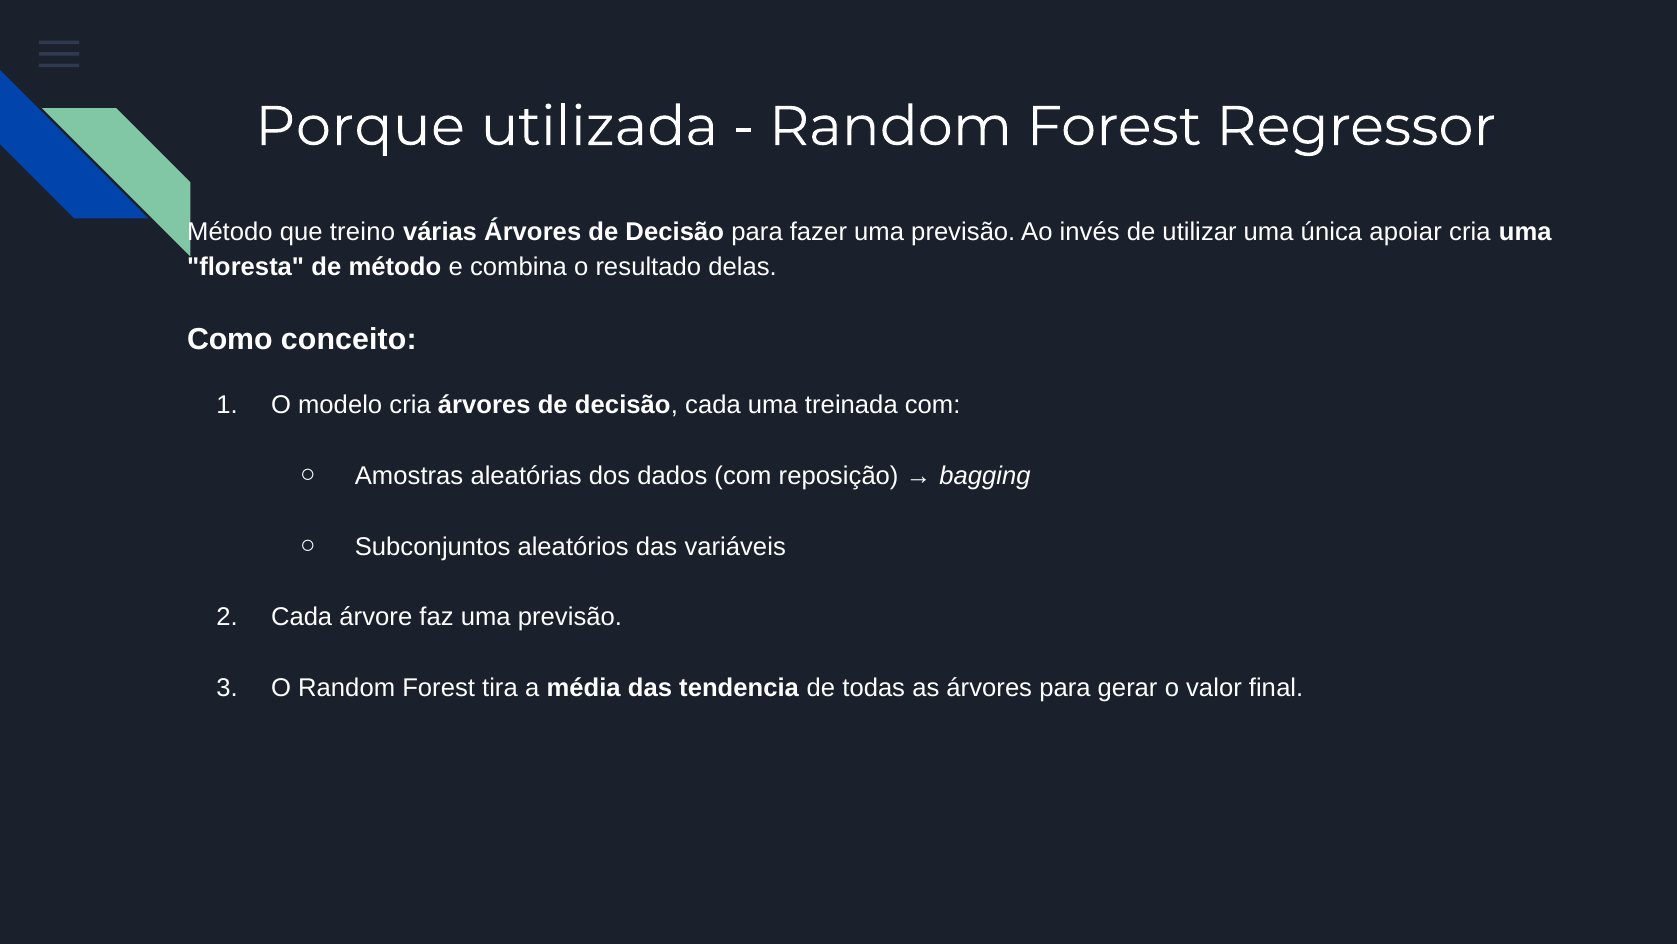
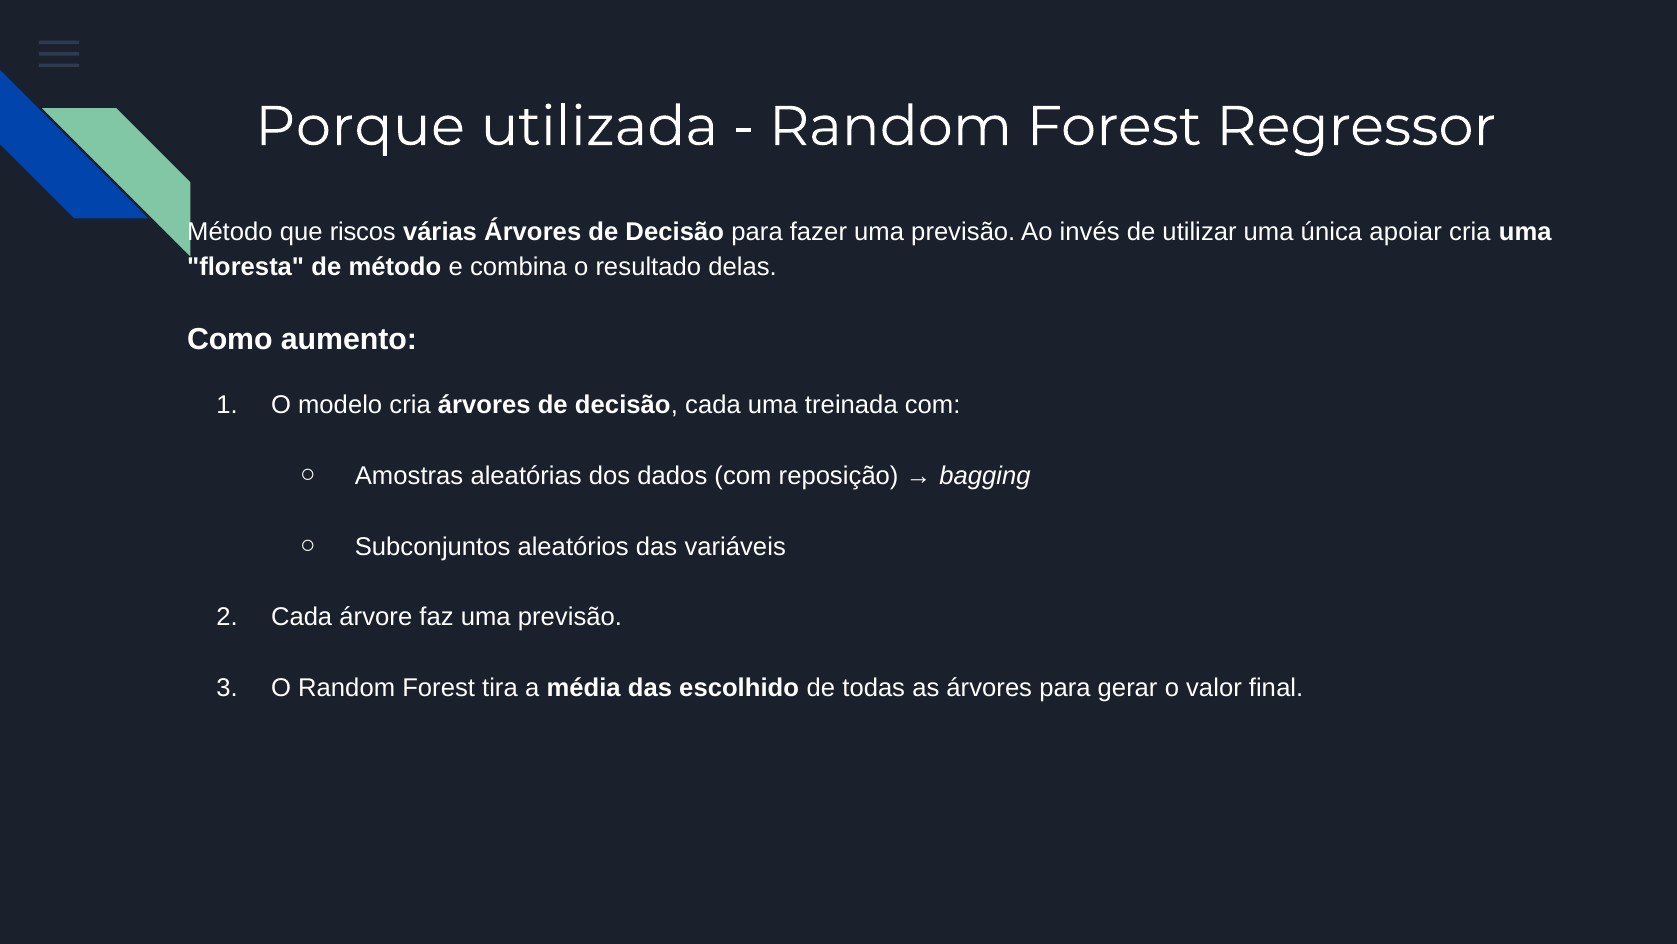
treino: treino -> riscos (363, 232)
conceito: conceito -> aumento (349, 339)
tendencia: tendencia -> escolhido (739, 688)
